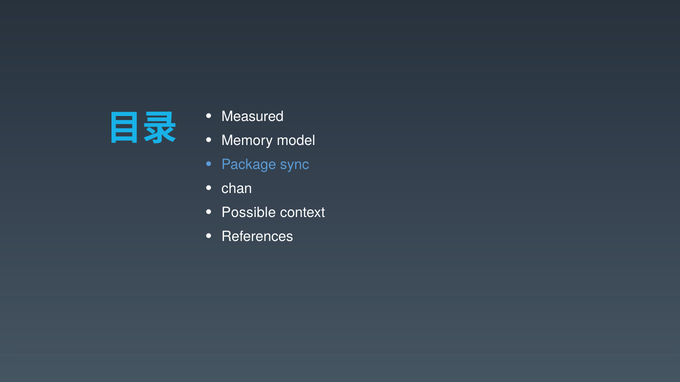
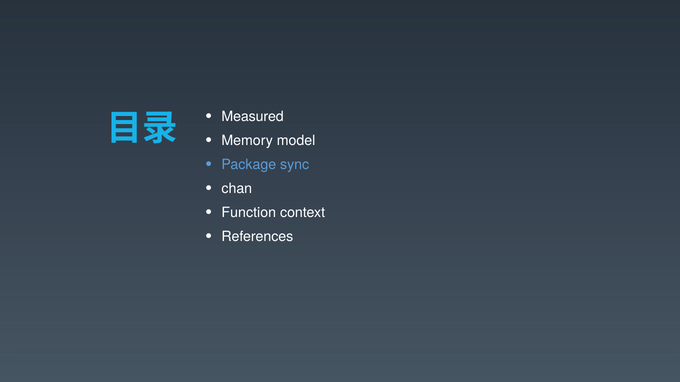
Possible: Possible -> Function (249, 213)
